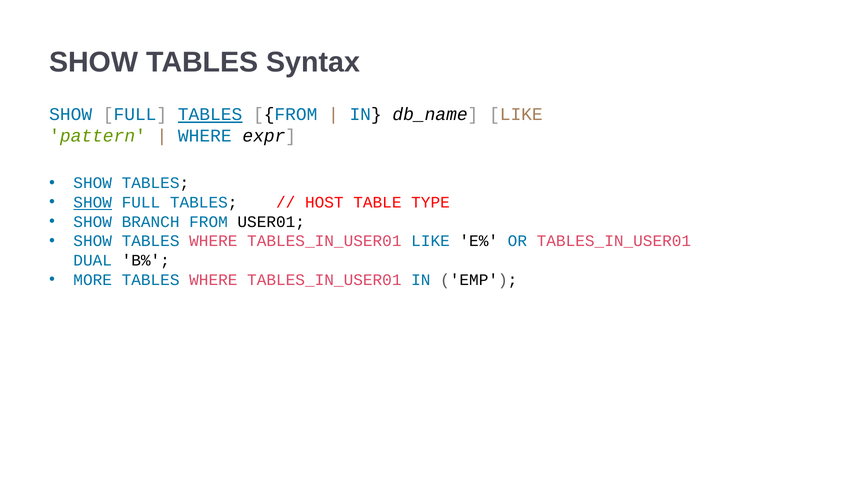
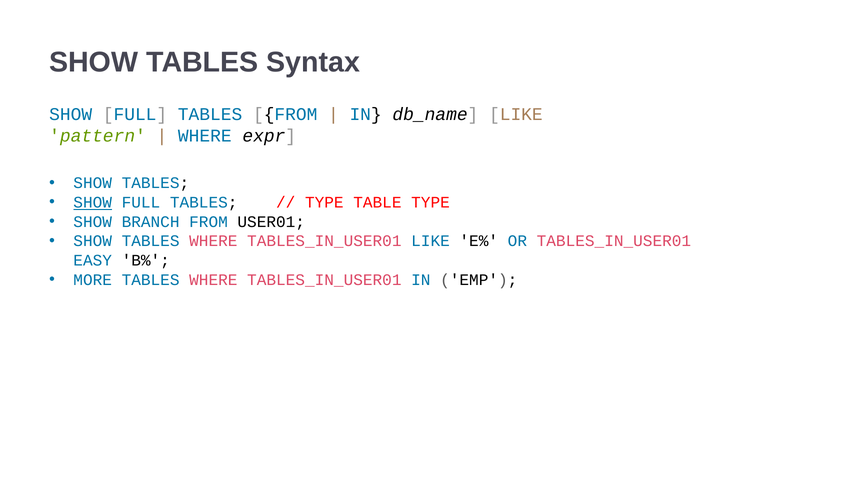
TABLES underline: present -> none (210, 114)
HOST: HOST -> TYPE (324, 202)
DUAL: DUAL -> EASY (93, 260)
